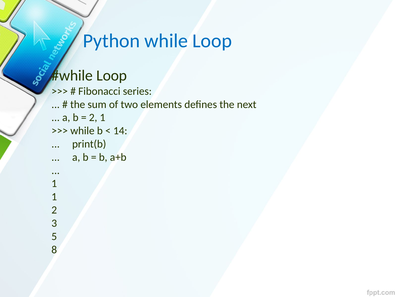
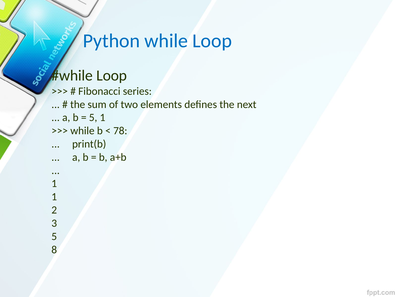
2: 2 -> 5 (93, 118)
14: 14 -> 78 (120, 131)
